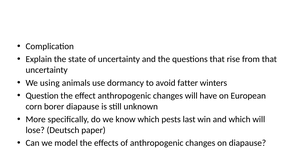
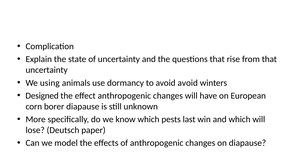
avoid fatter: fatter -> avoid (188, 83)
Question: Question -> Designed (42, 96)
